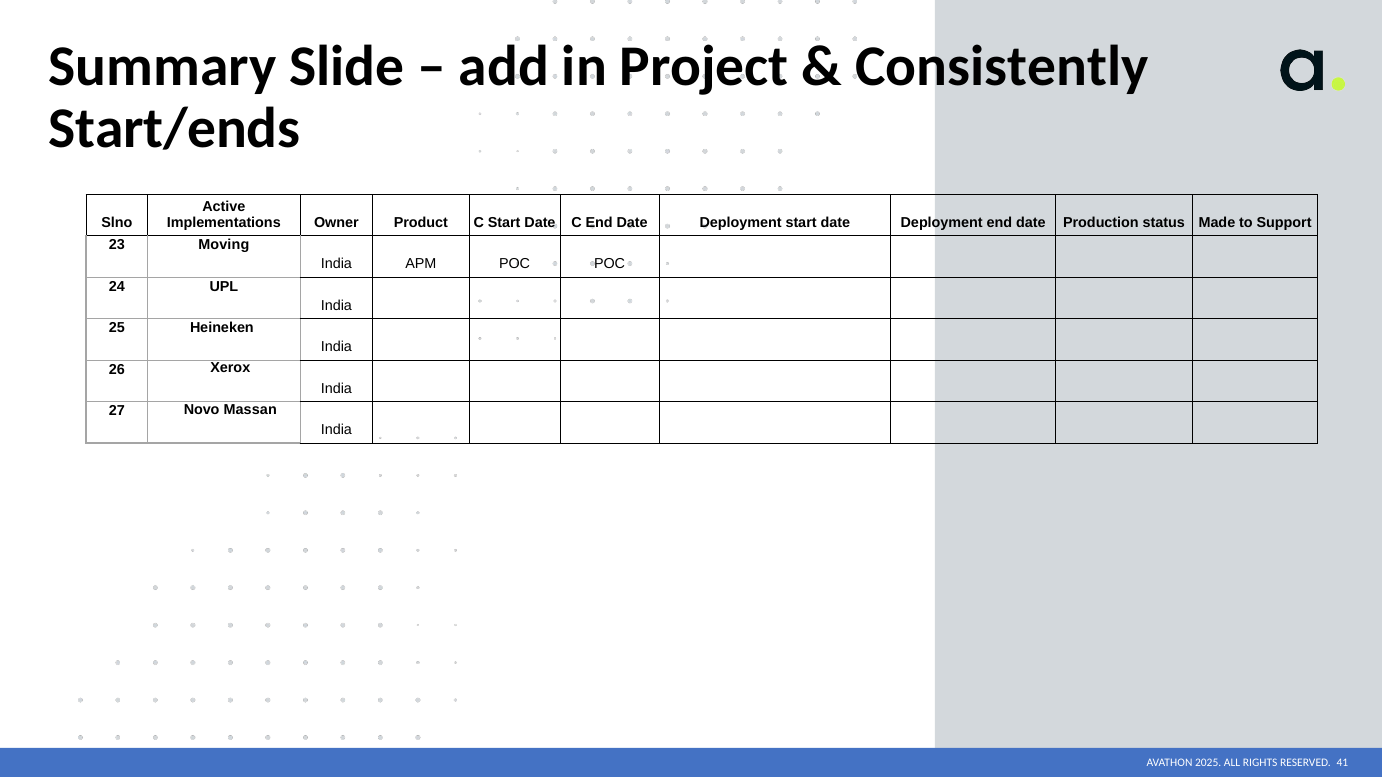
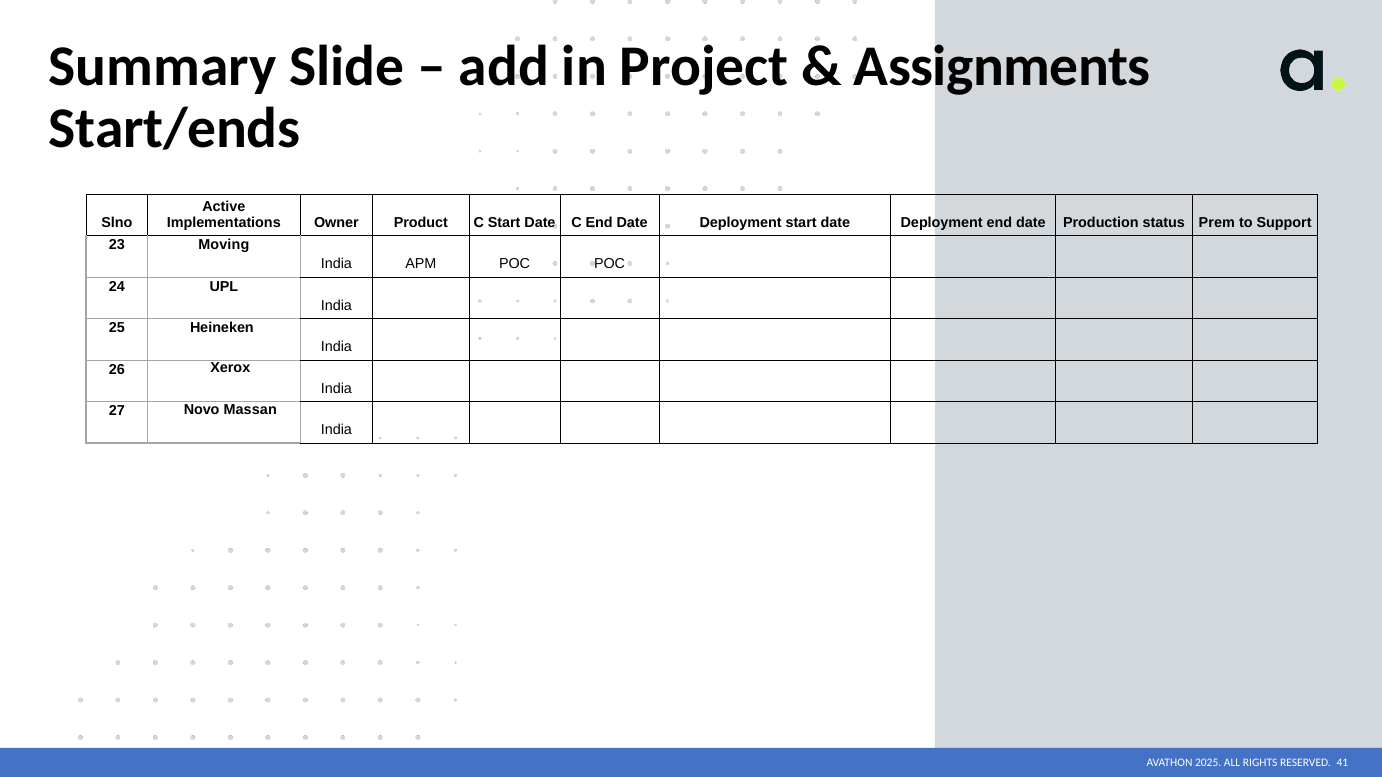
Consistently: Consistently -> Assignments (1002, 66)
Made: Made -> Prem (1217, 223)
